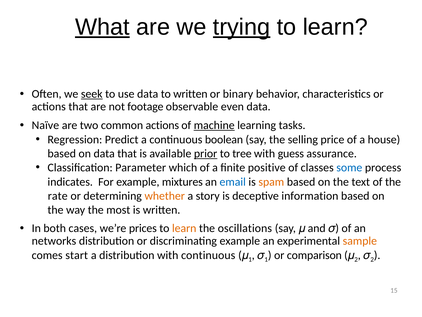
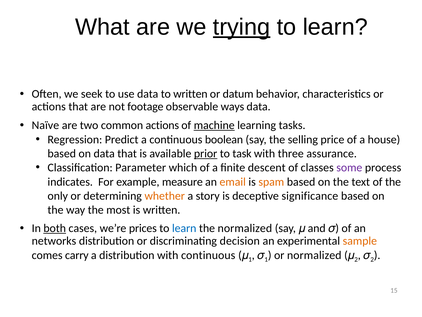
What underline: present -> none (102, 27)
seek underline: present -> none (92, 94)
binary: binary -> datum (238, 94)
even: even -> ways (232, 107)
tree: tree -> task (242, 153)
guess: guess -> three (291, 153)
positive: positive -> descent (267, 168)
some colour: blue -> purple (349, 168)
mixtures: mixtures -> measure (182, 182)
email colour: blue -> orange (233, 182)
rate: rate -> only (58, 196)
information: information -> significance (310, 196)
both underline: none -> present (55, 228)
learn colour: orange -> blue (184, 228)
the oscillations: oscillations -> normalized (245, 228)
discriminating example: example -> decision (240, 241)
start: start -> carry (77, 255)
or comparison: comparison -> normalized (314, 255)
